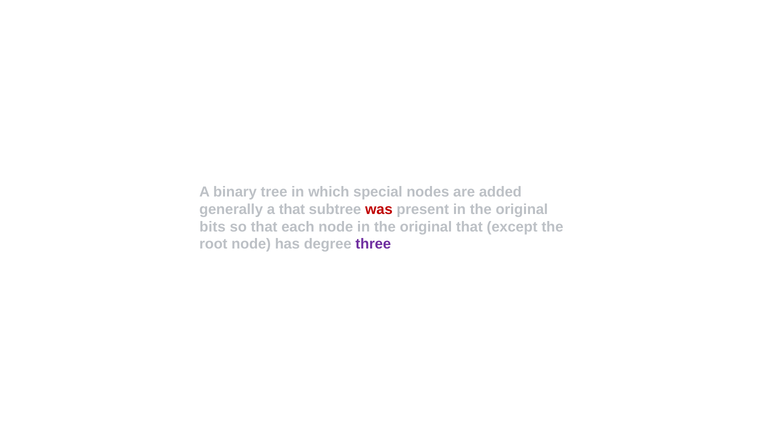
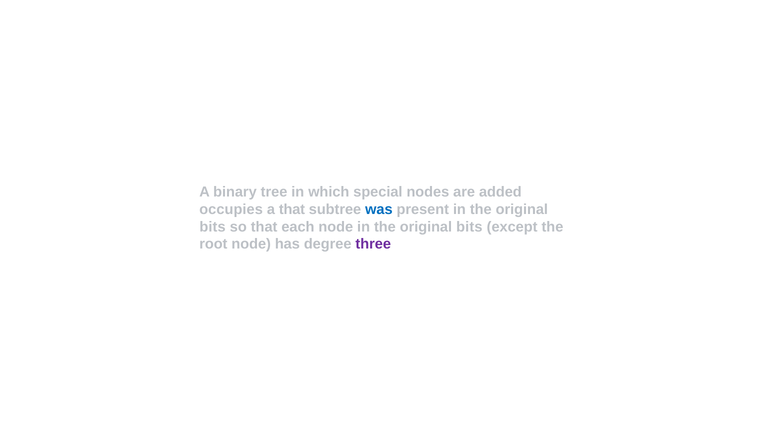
generally: generally -> occupies (231, 210)
was colour: red -> blue (379, 210)
that: that -> bits (469, 227)
